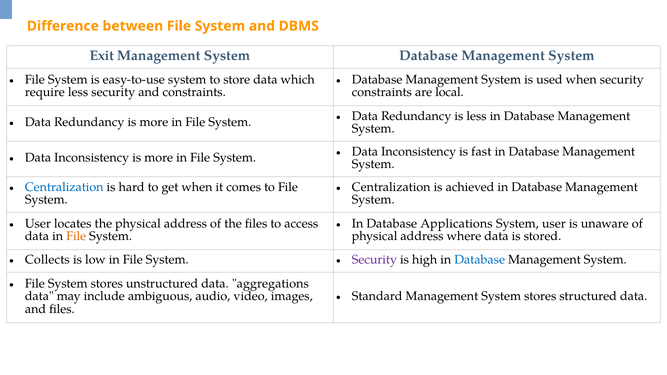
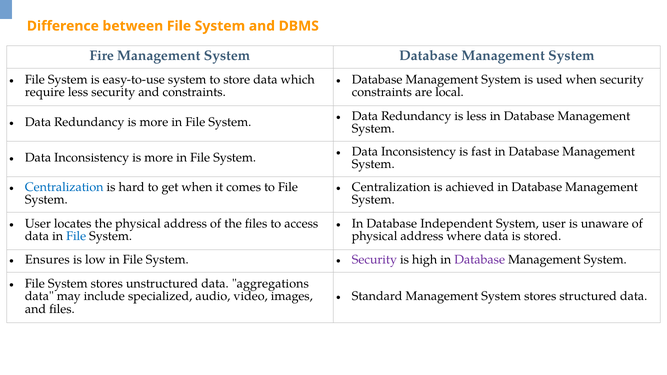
Exit: Exit -> Fire (102, 56)
Applications: Applications -> Independent (457, 224)
File colour: orange -> blue (76, 236)
Collects: Collects -> Ensures (47, 260)
Database colour: blue -> purple (480, 260)
ambiguous: ambiguous -> specialized (160, 296)
